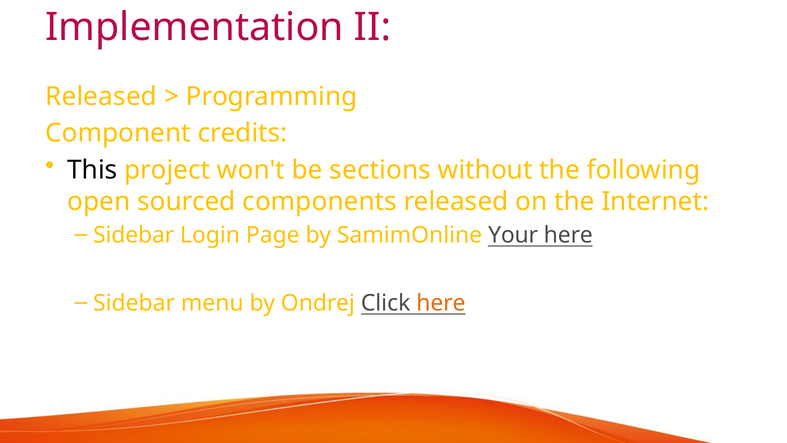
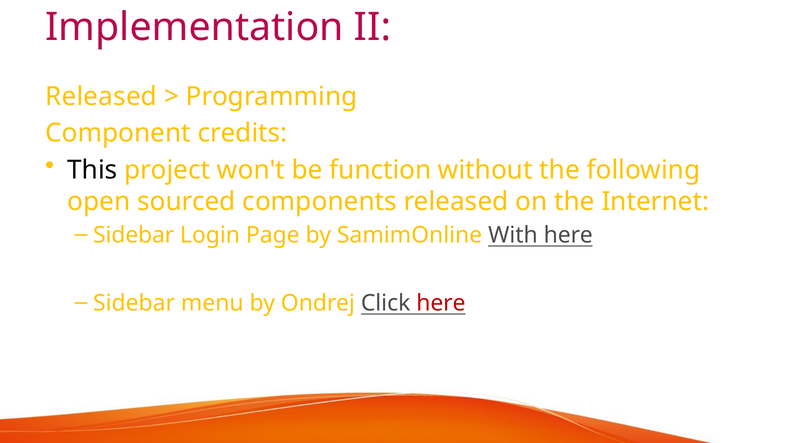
sections: sections -> function (380, 170)
Your: Your -> With (513, 235)
here colour: orange -> red (441, 303)
